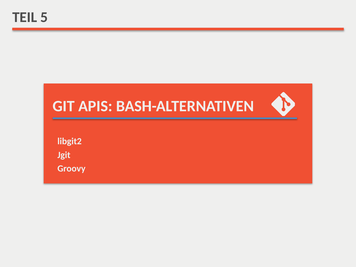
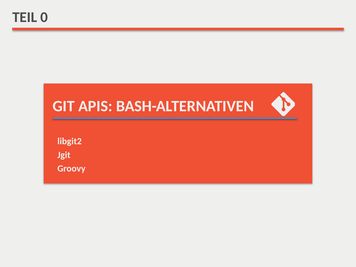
5: 5 -> 0 (44, 17)
